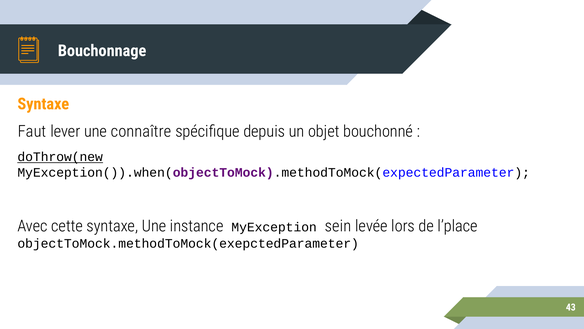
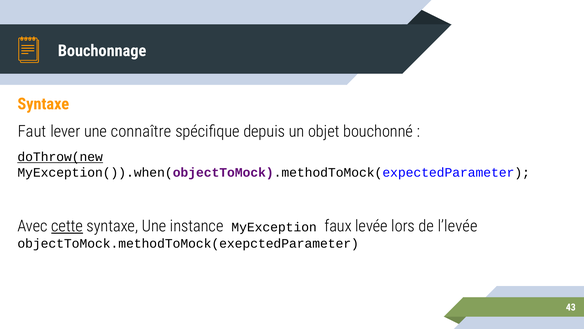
cette underline: none -> present (67, 226)
sein: sein -> faux (338, 226)
l’place: l’place -> l’levée (458, 226)
